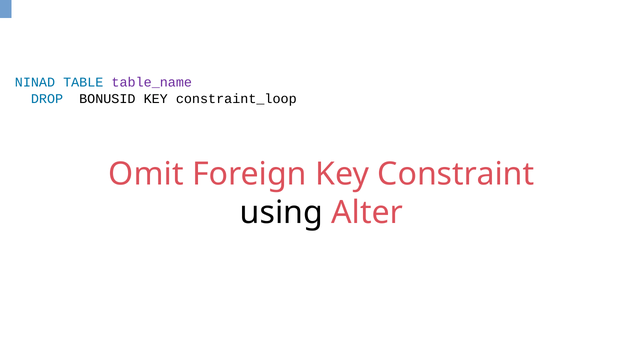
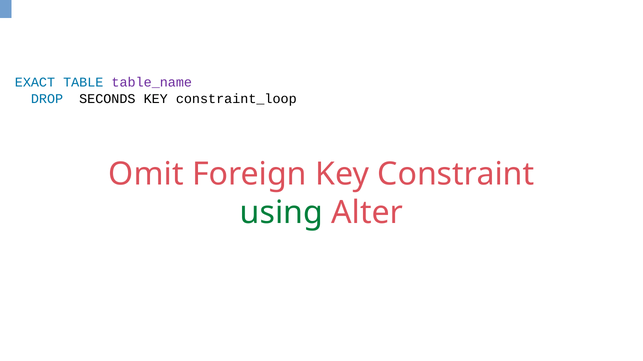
NINAD: NINAD -> EXACT (35, 83)
BONUSID: BONUSID -> SECONDS (107, 99)
using colour: black -> green (281, 213)
